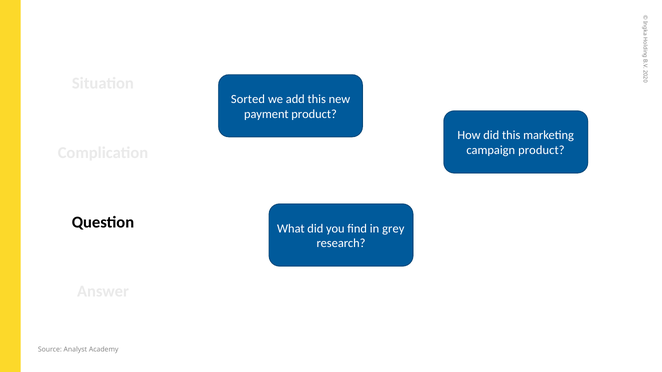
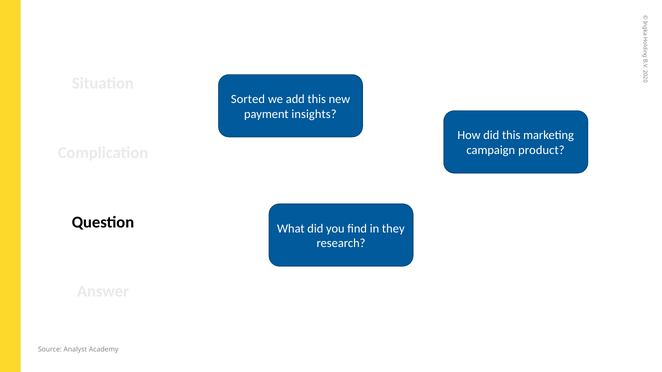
payment product: product -> insights (314, 114)
grey: grey -> they (393, 229)
